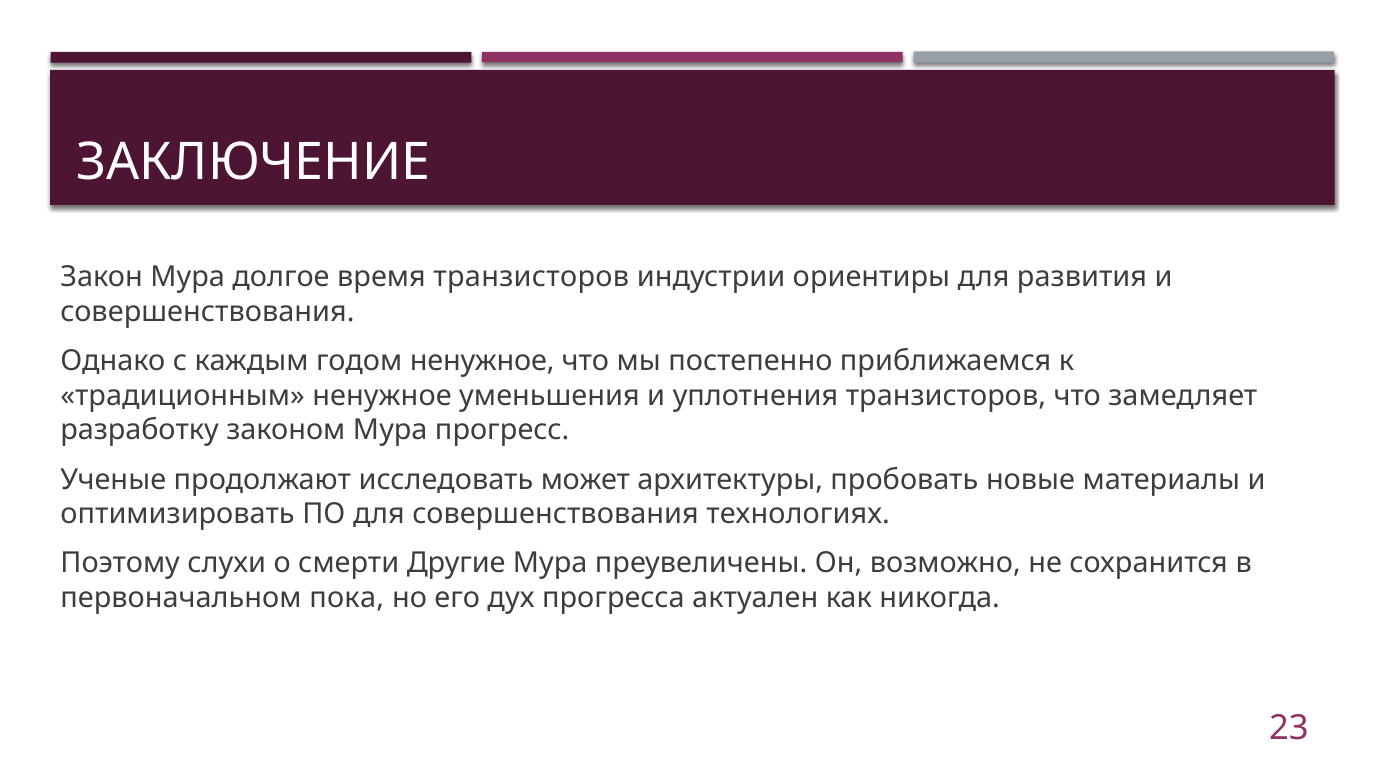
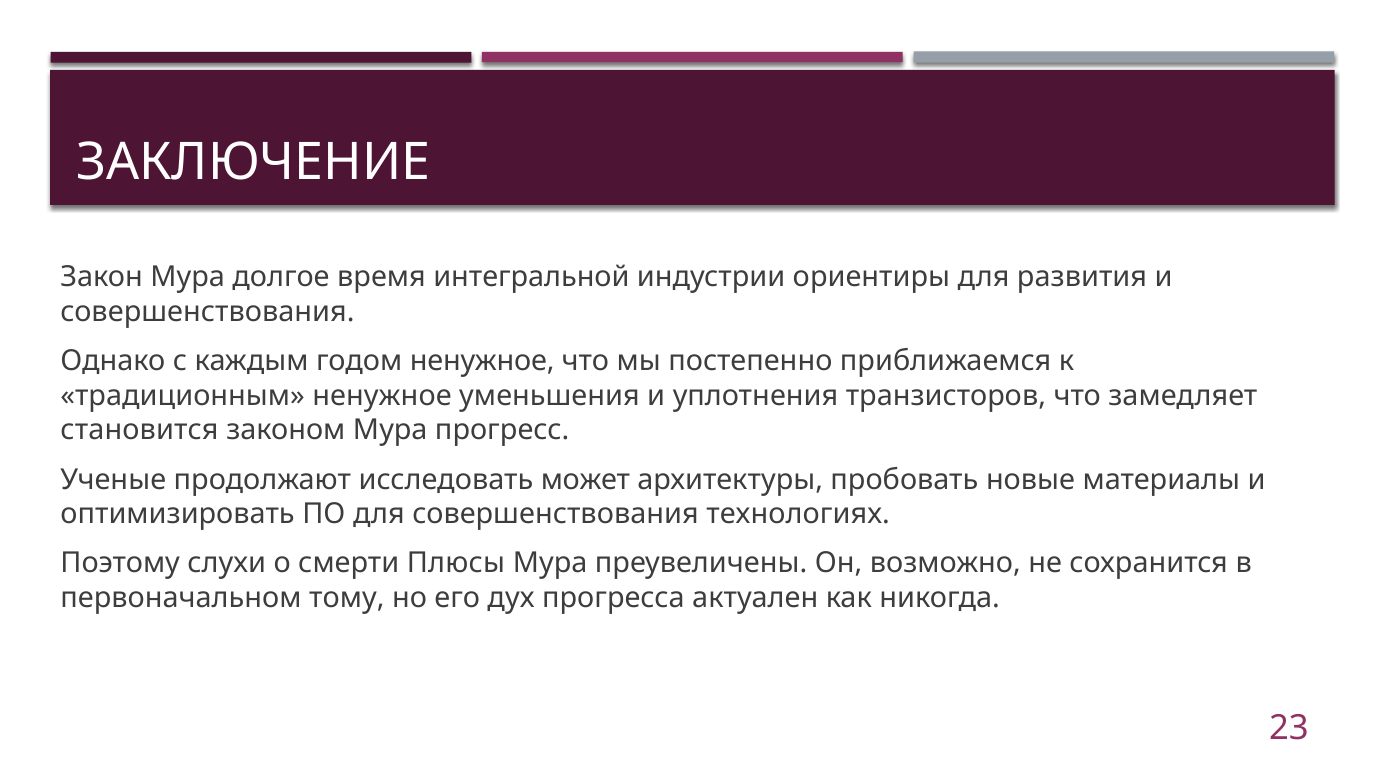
время транзисторов: транзисторов -> интегральной (531, 277)
разработку: разработку -> становится (140, 430)
Другие: Другие -> Плюсы (456, 563)
пока: пока -> тому (347, 598)
